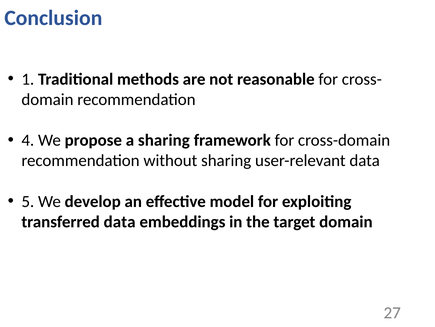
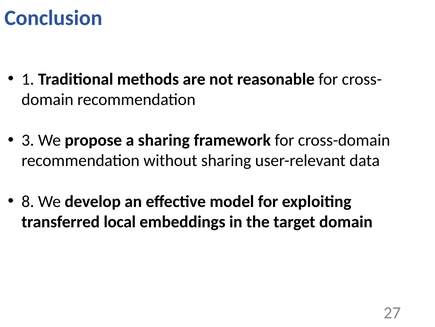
4: 4 -> 3 (28, 140)
5: 5 -> 8 (28, 201)
transferred data: data -> local (120, 221)
